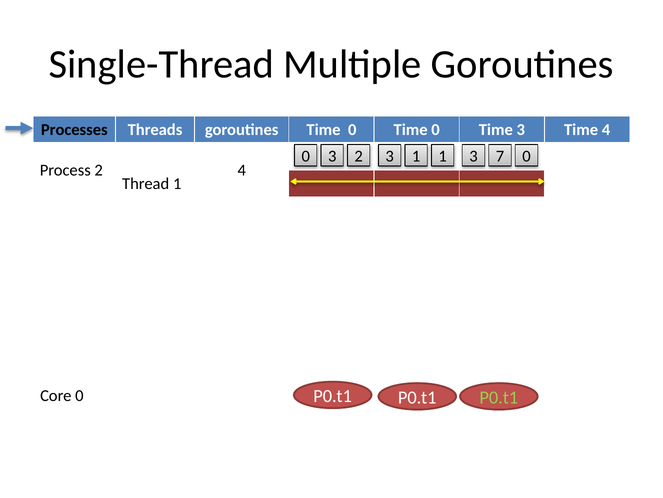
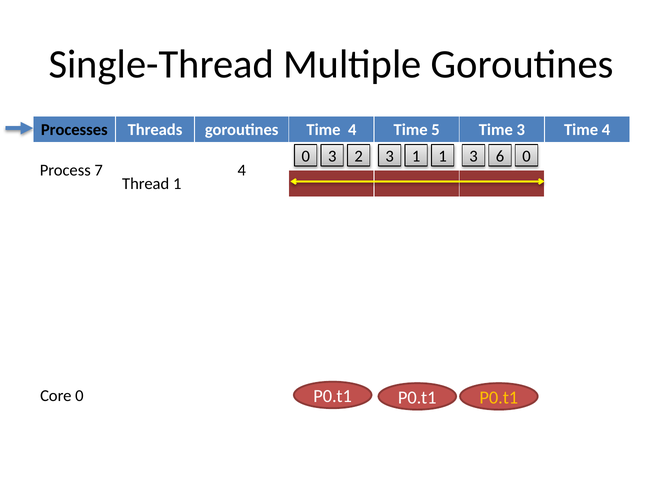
goroutines Time 0: 0 -> 4 (352, 130)
0: 0 -> 5 (436, 130)
7: 7 -> 6 (500, 156)
Process 2: 2 -> 7 (99, 170)
P0.t1 colour: light green -> yellow (499, 397)
